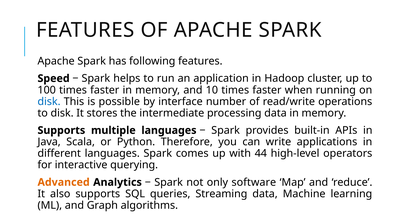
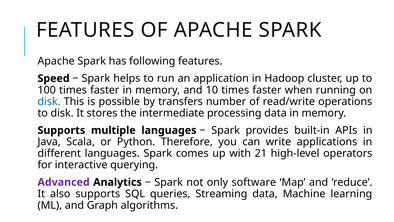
interface: interface -> transfers (181, 101)
44: 44 -> 21 (261, 153)
Advanced colour: orange -> purple (64, 182)
